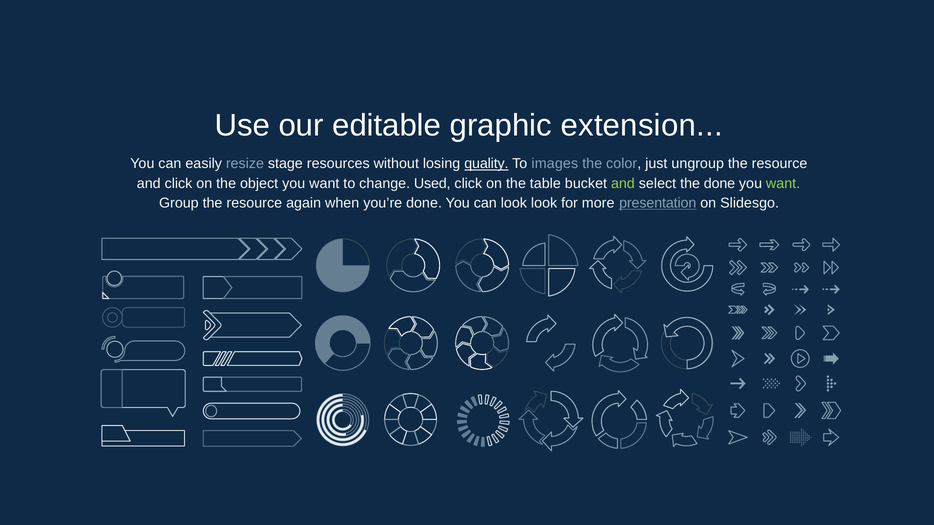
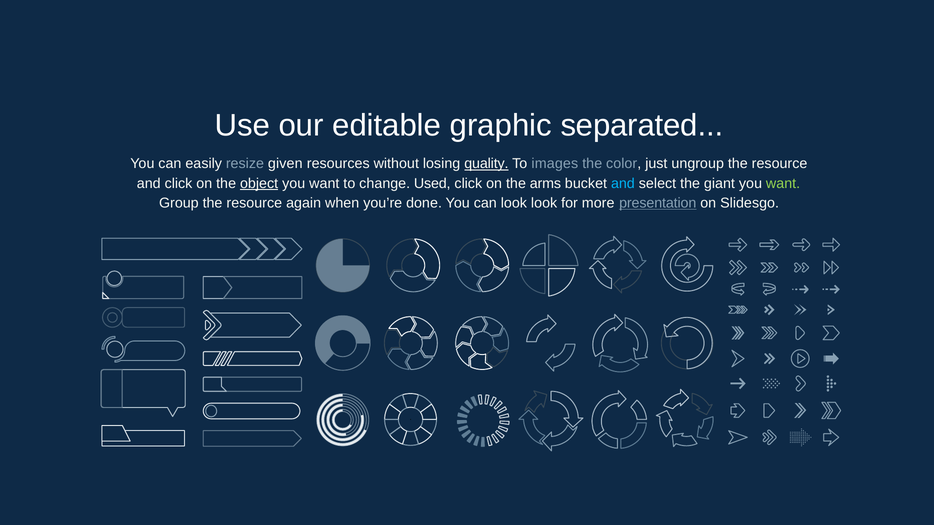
extension: extension -> separated (642, 126)
stage: stage -> given (285, 164)
object underline: none -> present (259, 184)
table: table -> arms (545, 184)
and colour: light green -> light blue (623, 184)
the done: done -> giant (719, 184)
